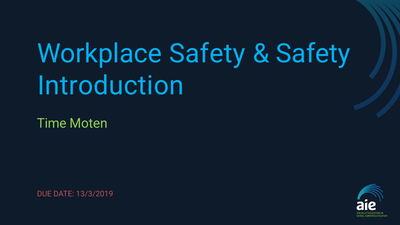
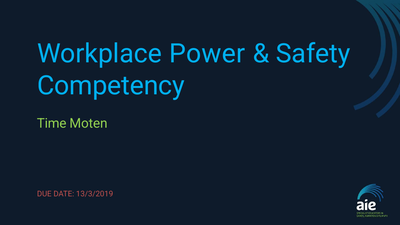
Workplace Safety: Safety -> Power (207, 54)
Introduction: Introduction -> Competency (111, 86)
